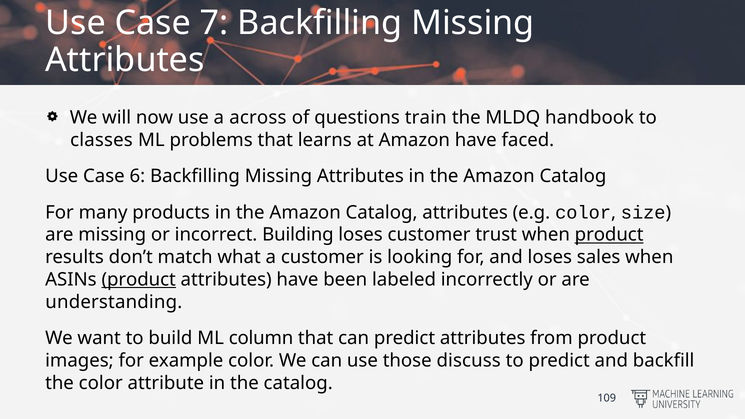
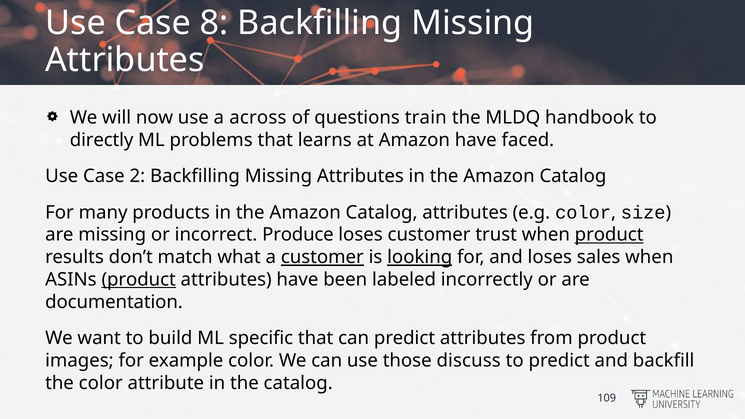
7: 7 -> 8 (214, 23)
classes: classes -> directly (102, 140)
6: 6 -> 2 (137, 176)
Building: Building -> Produce (298, 235)
customer underline: none -> present (322, 257)
looking underline: none -> present (420, 257)
understanding: understanding -> documentation (114, 302)
column: column -> specific (261, 338)
